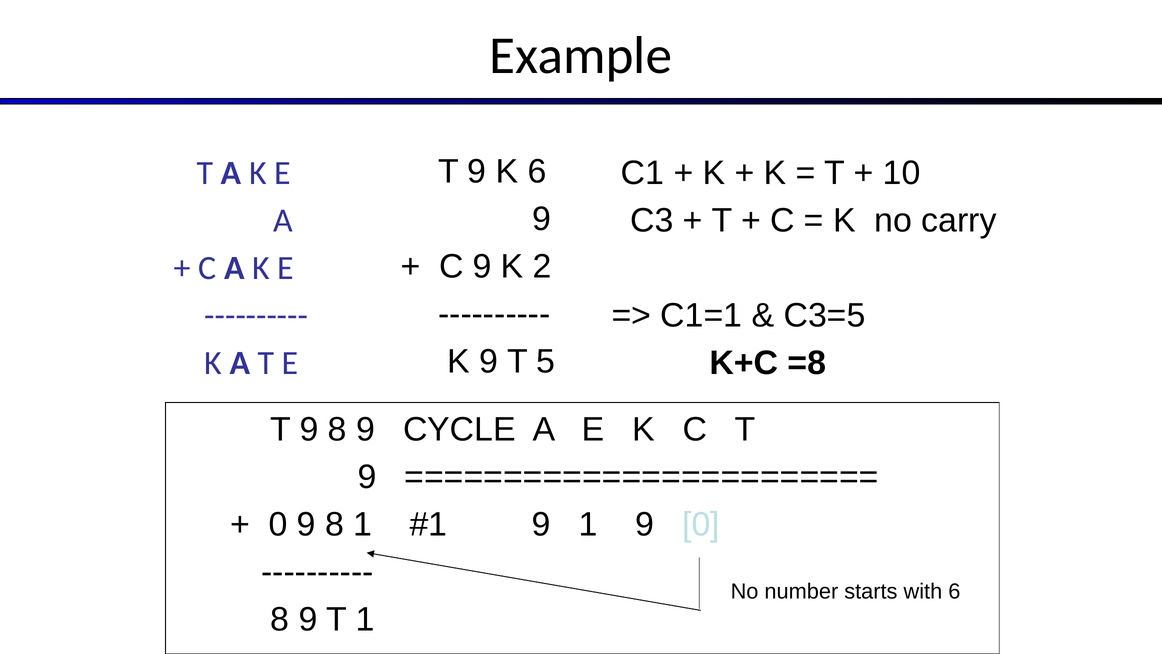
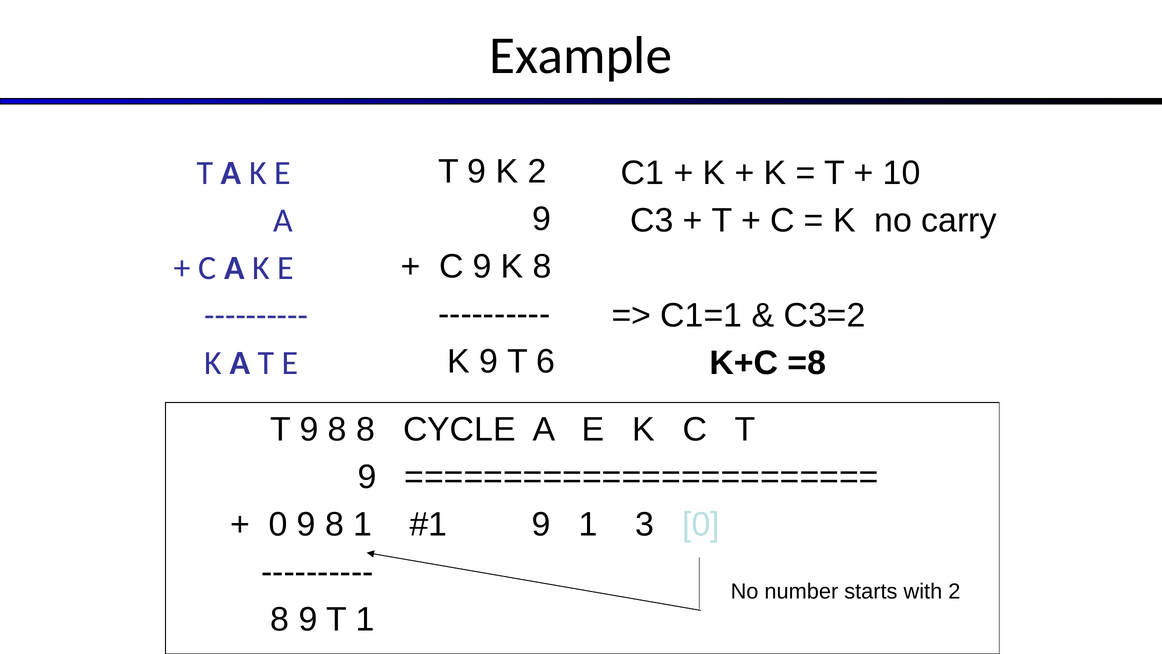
K 6: 6 -> 2 (537, 171)
K 2: 2 -> 8 (542, 266)
C3=5: C3=5 -> C3=2 (824, 315)
5: 5 -> 6 (546, 361)
9 8 9: 9 -> 8 (366, 429)
1 9: 9 -> 3 (644, 524)
with 6: 6 -> 2 (954, 591)
